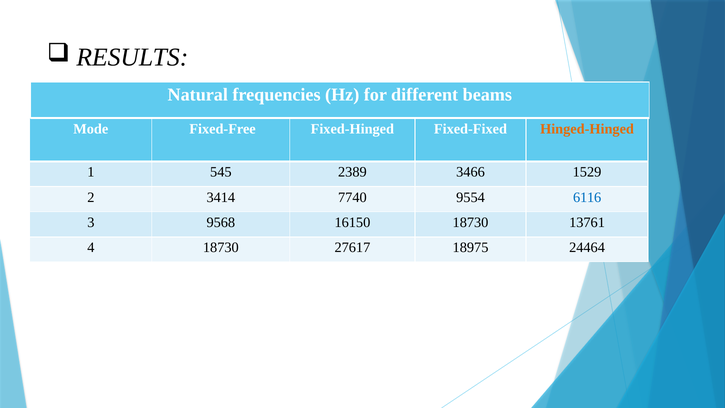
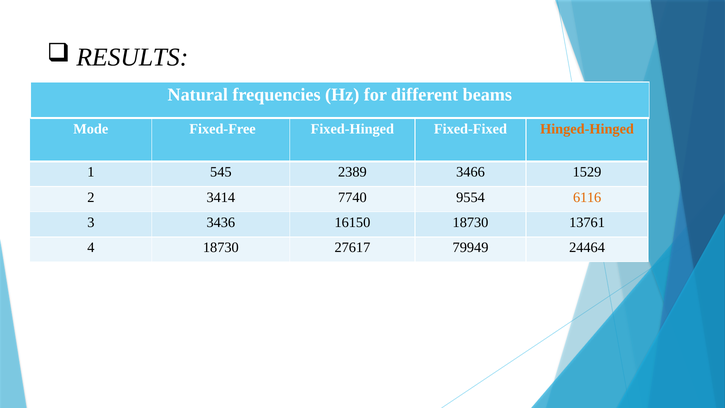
6116 colour: blue -> orange (587, 197)
9568: 9568 -> 3436 (221, 222)
18975: 18975 -> 79949 (471, 248)
